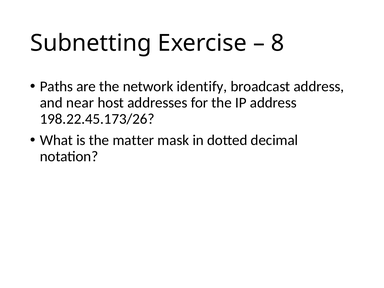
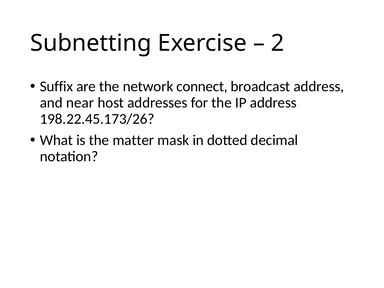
8: 8 -> 2 (278, 43)
Paths: Paths -> Suffix (56, 87)
identify: identify -> connect (202, 87)
